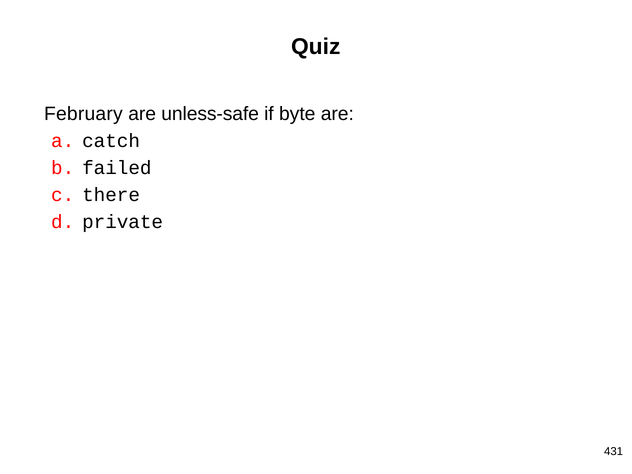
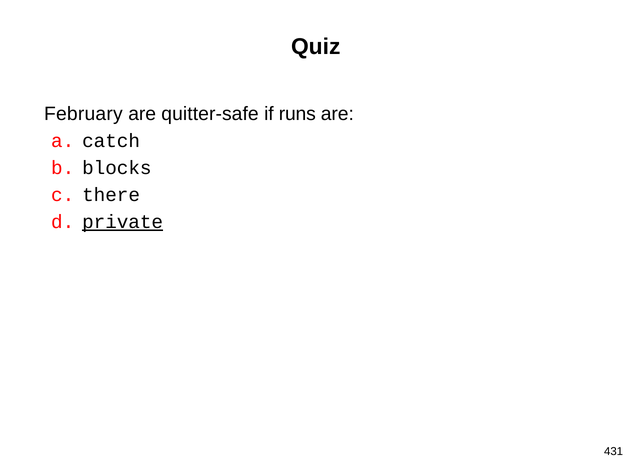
unless-safe: unless-safe -> quitter-safe (210, 114)
byte: byte -> runs (297, 114)
failed: failed -> blocks (117, 168)
private underline: none -> present (123, 222)
